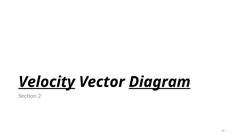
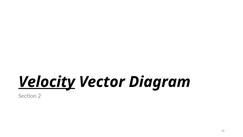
Diagram underline: present -> none (160, 82)
